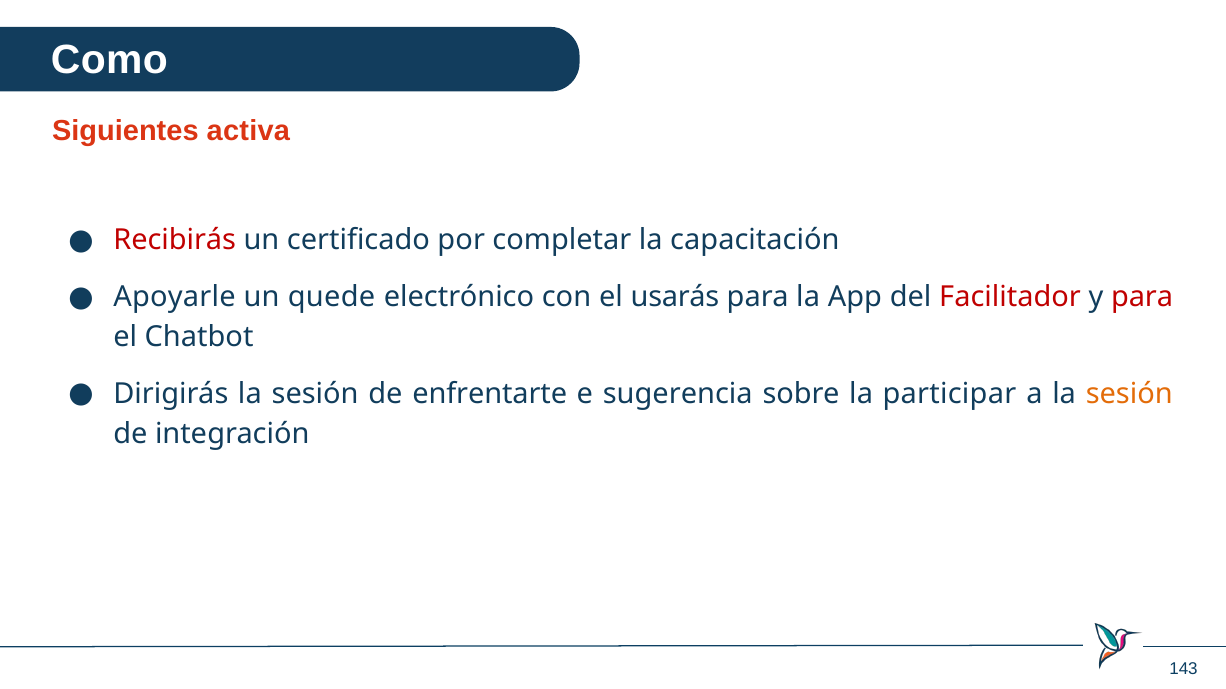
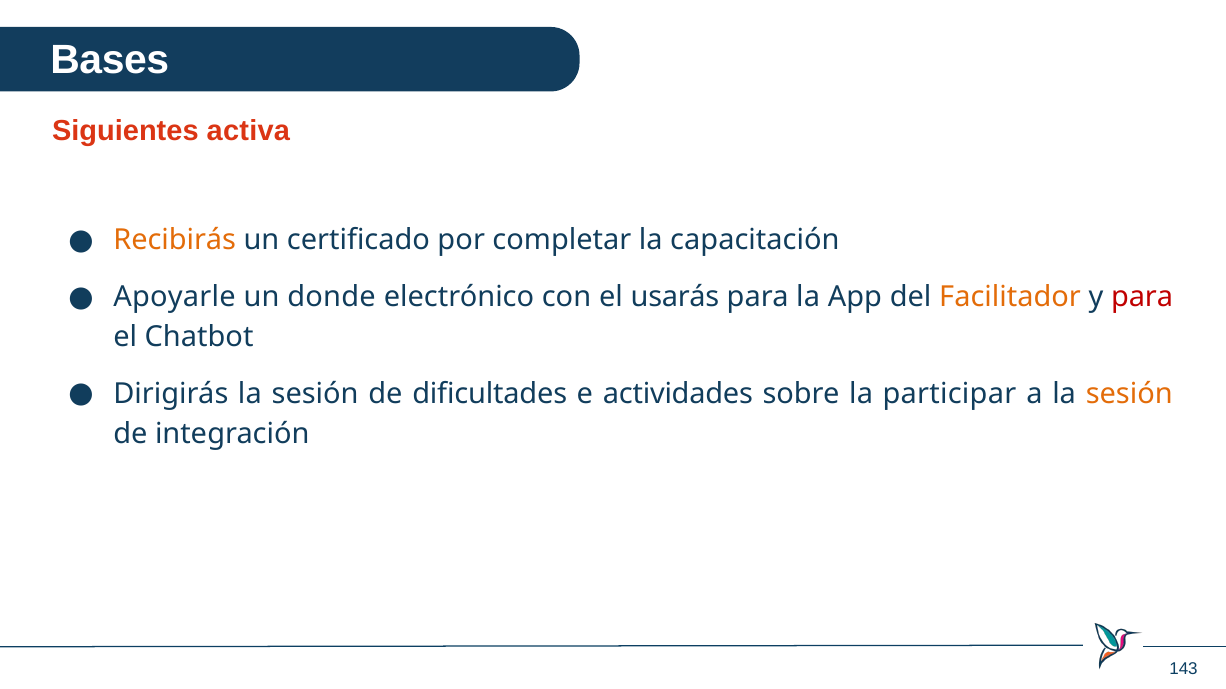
Como: Como -> Bases (110, 60)
Recibirás colour: red -> orange (175, 240)
quede: quede -> donde (332, 297)
Facilitador colour: red -> orange (1010, 297)
enfrentarte: enfrentarte -> dificultades (490, 394)
sugerencia: sugerencia -> actividades (678, 394)
